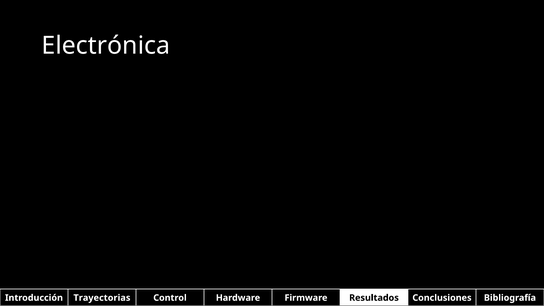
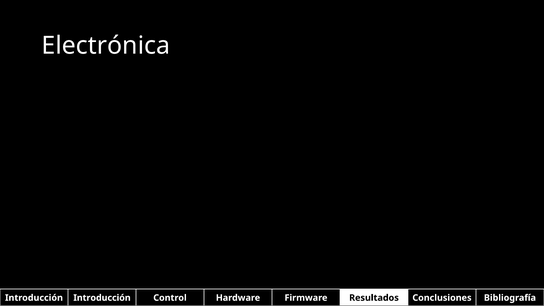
Introducción Trayectorias: Trayectorias -> Introducción (102, 298)
